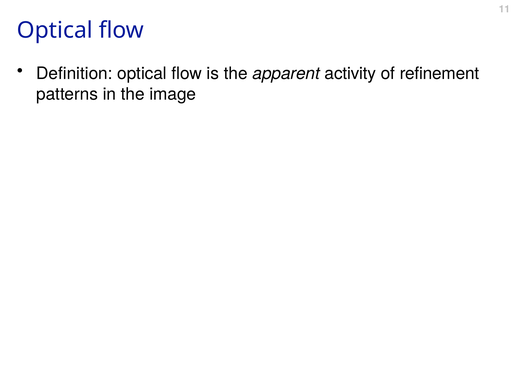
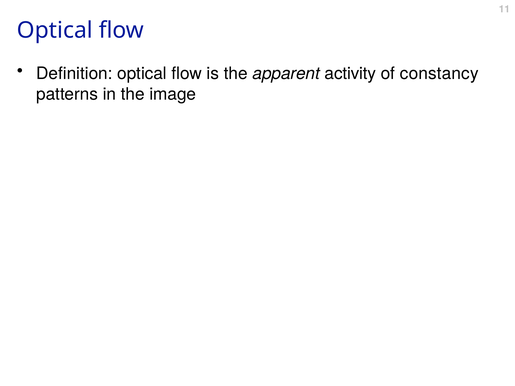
refinement: refinement -> constancy (439, 74)
